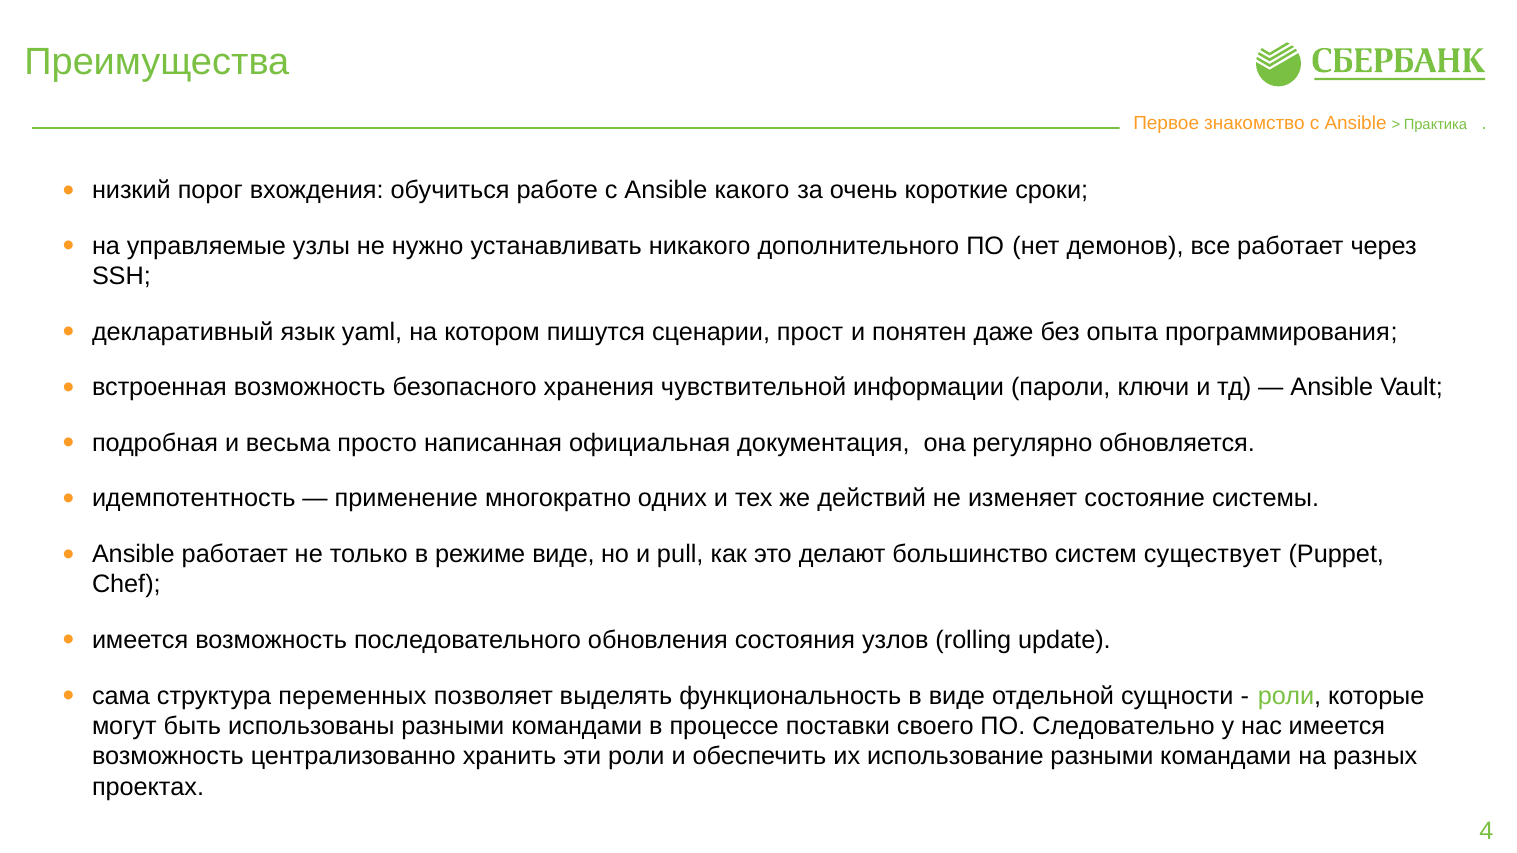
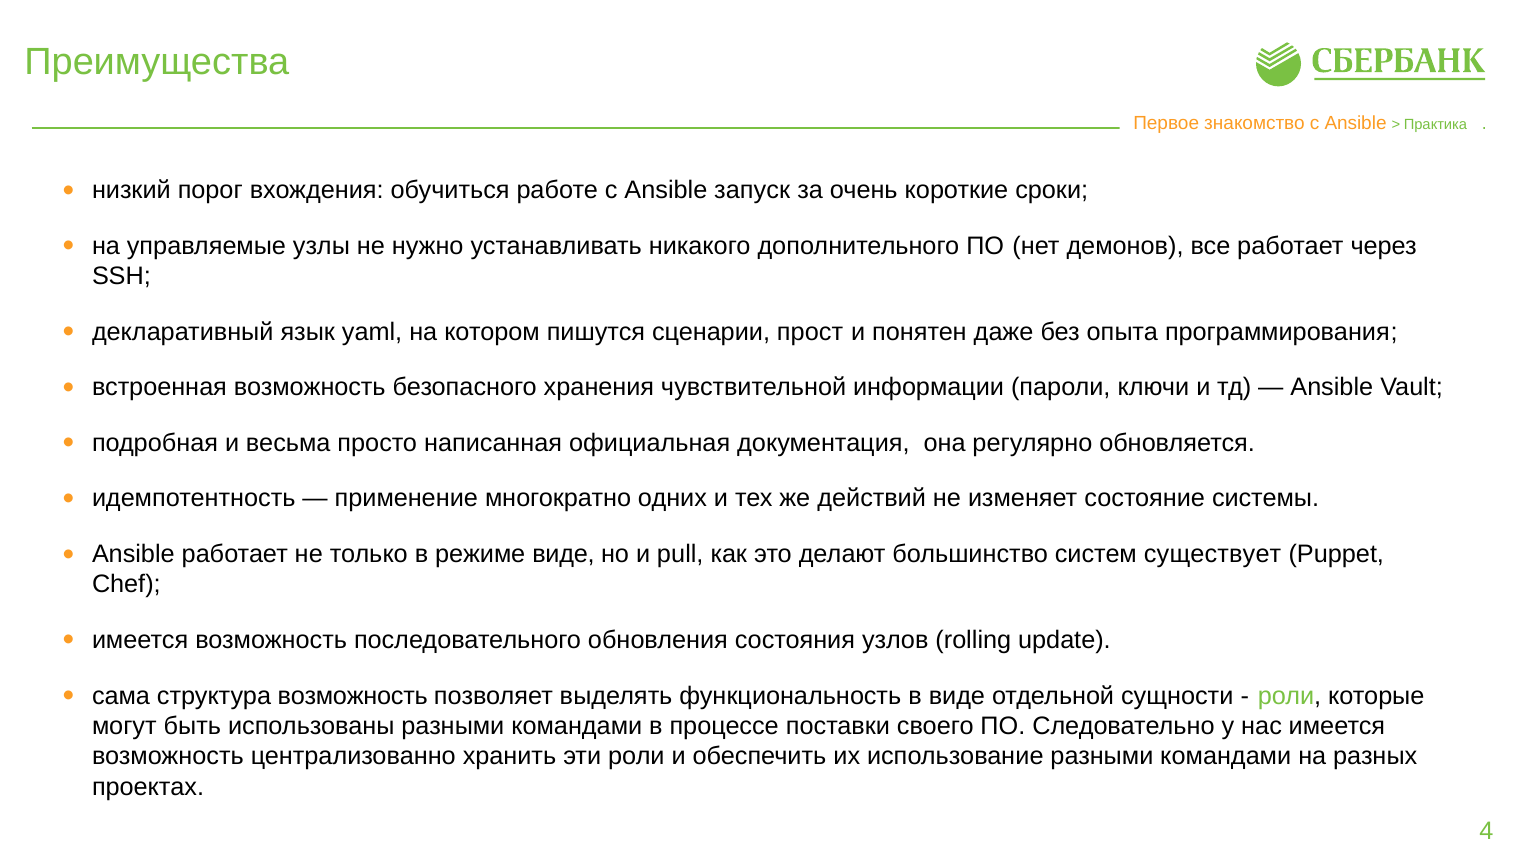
какого: какого -> запуск (752, 190)
структура переменных: переменных -> возможность (353, 696)
